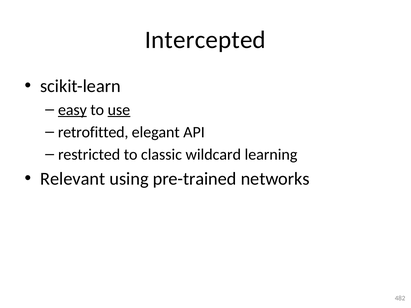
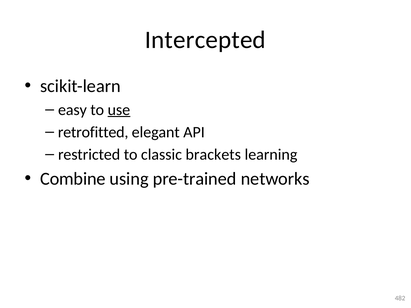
easy underline: present -> none (72, 110)
wildcard: wildcard -> brackets (213, 155)
Relevant: Relevant -> Combine (73, 179)
